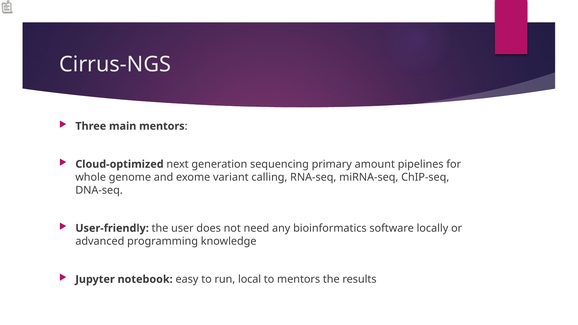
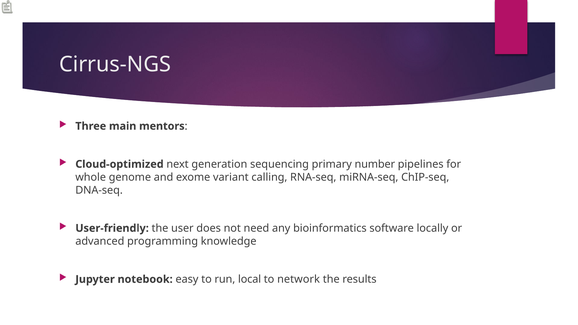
amount: amount -> number (375, 164)
to mentors: mentors -> network (299, 279)
